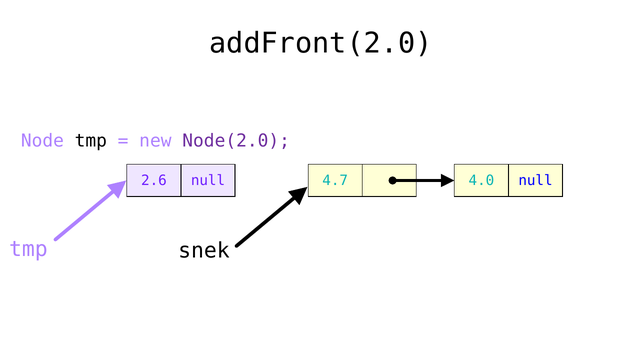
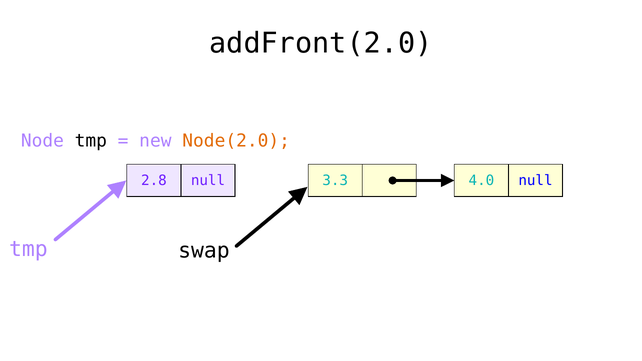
Node(2.0 colour: purple -> orange (236, 141)
2.6: 2.6 -> 2.8 (154, 181)
4.7: 4.7 -> 3.3 (335, 181)
snek: snek -> swap (204, 251)
